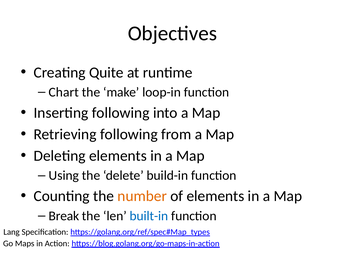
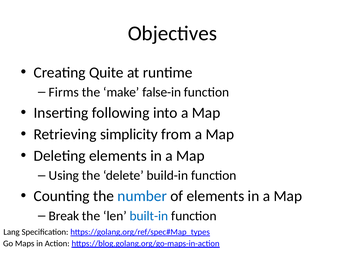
Chart: Chart -> Firms (64, 92)
loop-in: loop-in -> false-in (162, 92)
Retrieving following: following -> simplicity (129, 134)
number colour: orange -> blue (142, 196)
